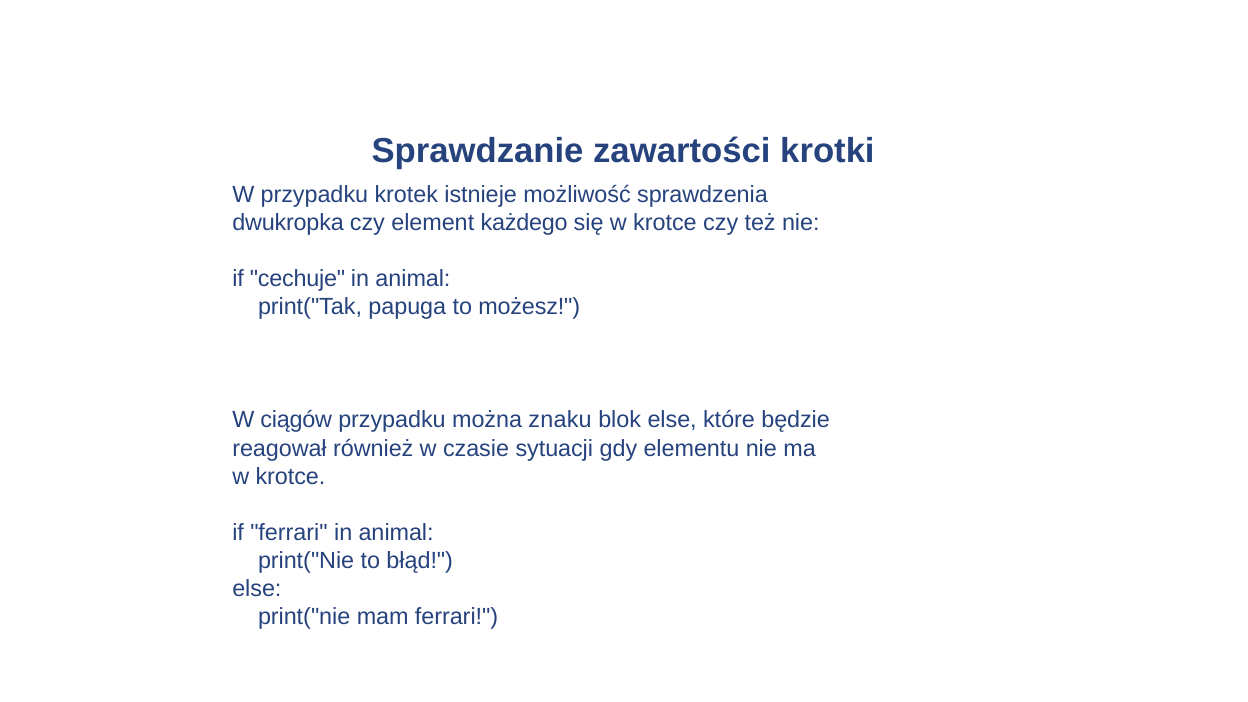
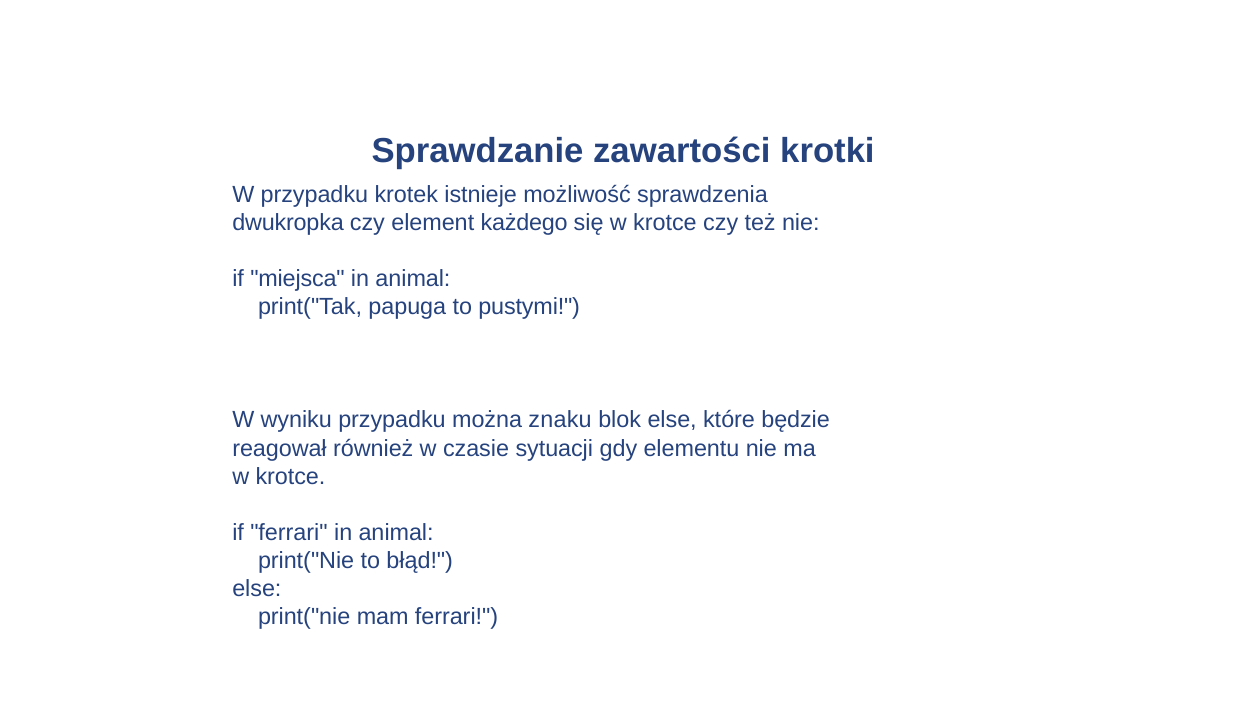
cechuje: cechuje -> miejsca (297, 279)
możesz: możesz -> pustymi (529, 307)
ciągów: ciągów -> wyniku (296, 420)
